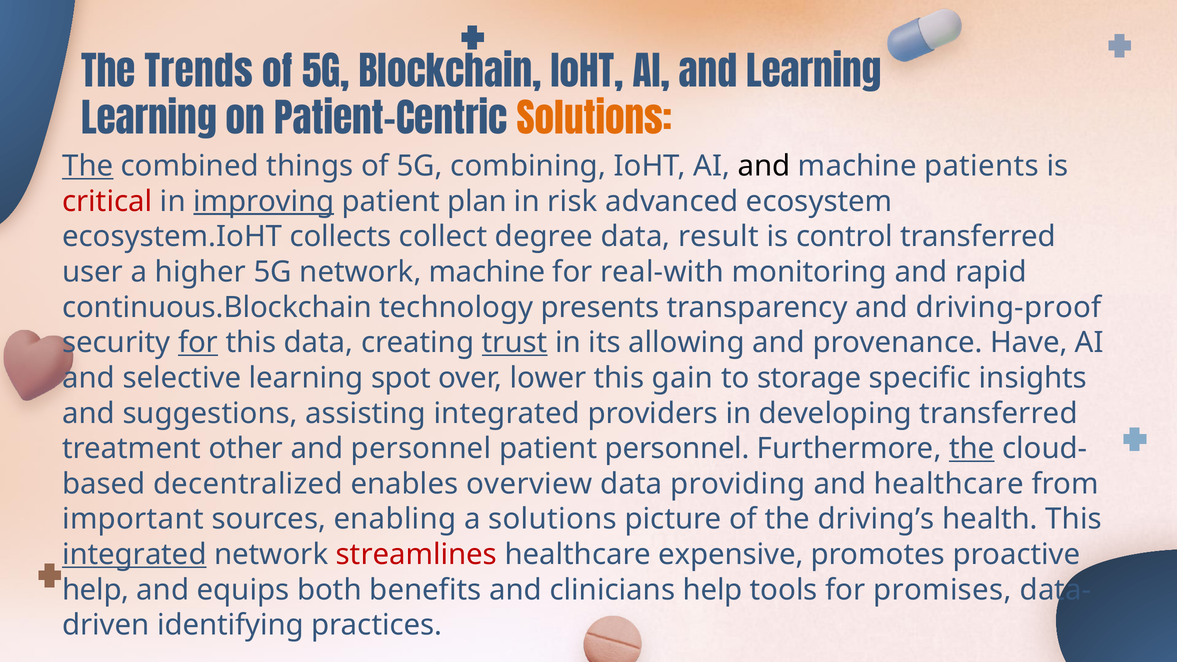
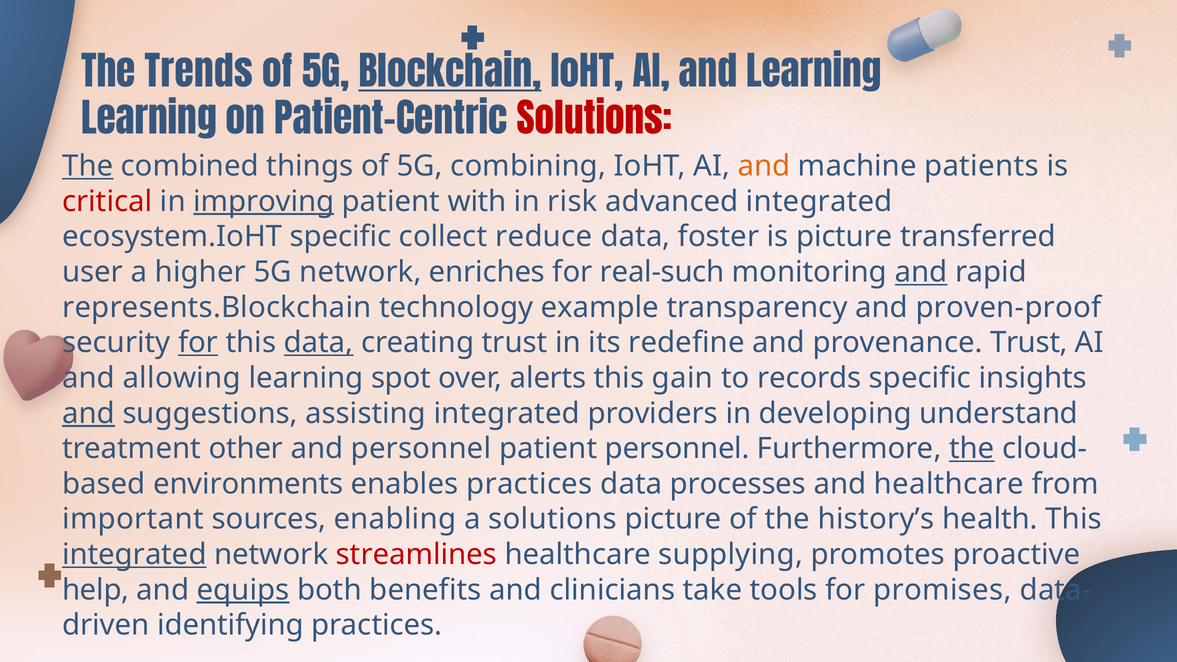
Blockchain underline: none -> present (450, 74)
Solutions colour: orange -> red (595, 121)
and colour: black -> orange (764, 166)
plan: plan -> with (477, 202)
advanced ecosystem: ecosystem -> integrated (819, 202)
ecosystem.IoHT collects: collects -> specific (341, 237)
degree: degree -> reduce (544, 237)
result: result -> foster (719, 237)
is control: control -> picture (844, 237)
network machine: machine -> enriches (487, 272)
real-with: real-with -> real-such (662, 272)
and underline: none -> present (921, 272)
continuous.Blockchain: continuous.Blockchain -> represents.Blockchain (217, 307)
presents: presents -> example (600, 307)
driving-proof: driving-proof -> proven-proof (1009, 307)
data underline: none -> present (319, 343)
trust underline: present -> none (515, 343)
allowing: allowing -> redefine (687, 343)
provenance Have: Have -> Trust (1029, 343)
selective: selective -> allowing (182, 378)
lower: lower -> alerts (548, 378)
storage: storage -> records (809, 378)
and underline: none -> present (89, 413)
developing transferred: transferred -> understand (999, 413)
decentralized: decentralized -> environments (248, 484)
enables overview: overview -> practices (529, 484)
providing: providing -> processes (738, 484)
driving’s: driving’s -> history’s (876, 519)
expensive: expensive -> supplying (731, 555)
equips underline: none -> present (243, 590)
clinicians help: help -> take (712, 590)
